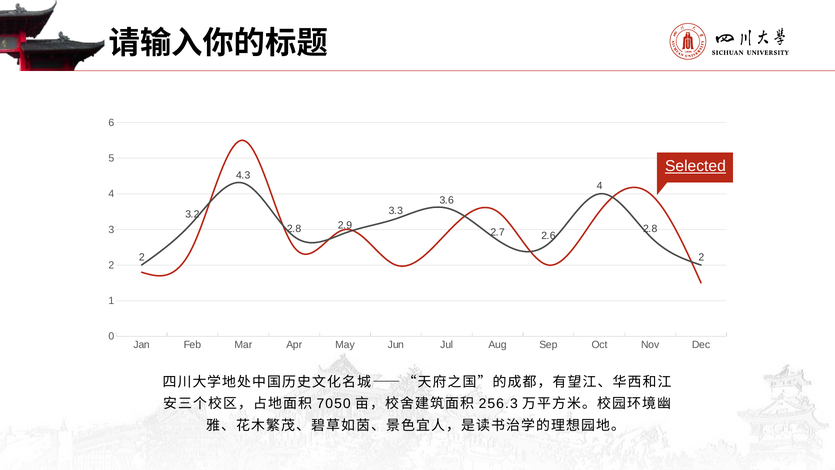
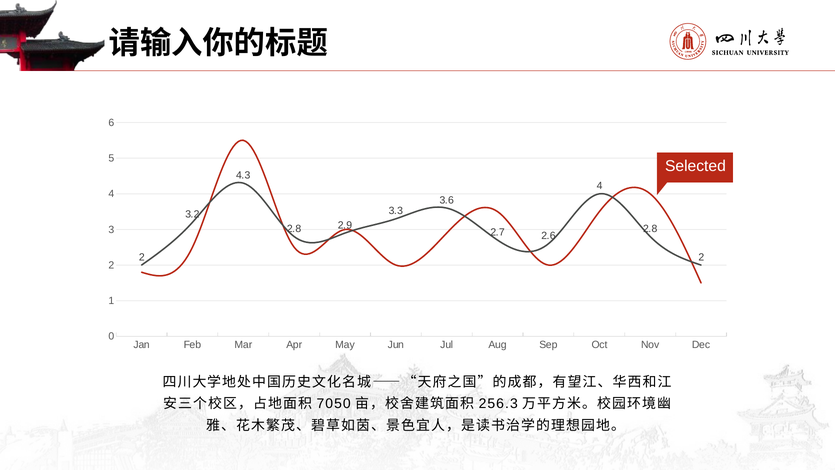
Selected underline: present -> none (695, 166)
